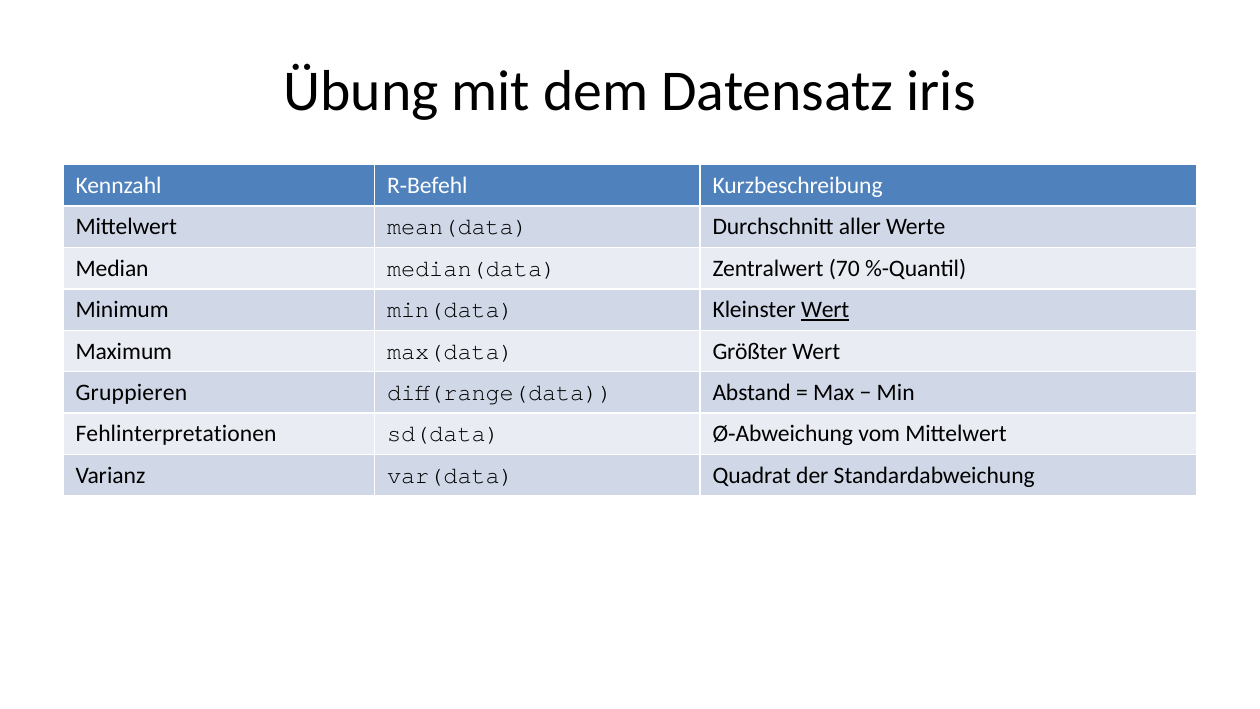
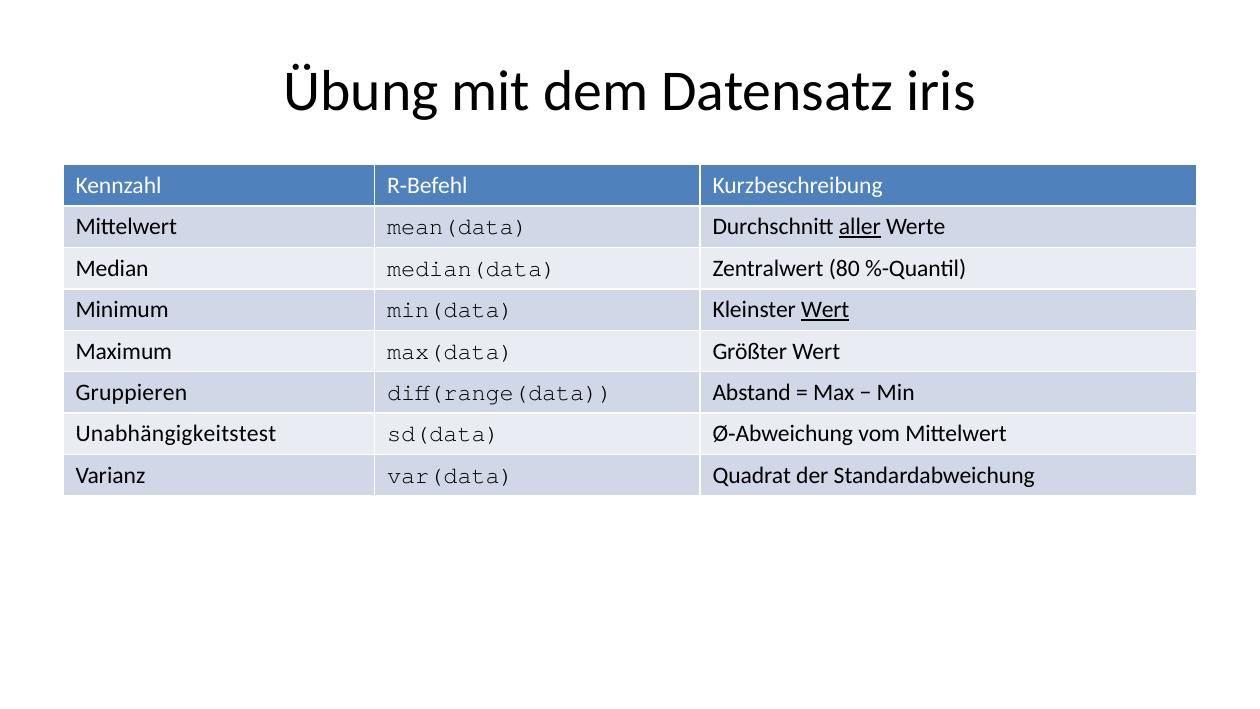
aller underline: none -> present (860, 227)
70: 70 -> 80 (844, 268)
Fehlinterpretationen: Fehlinterpretationen -> Unabhängigkeitstest (176, 434)
